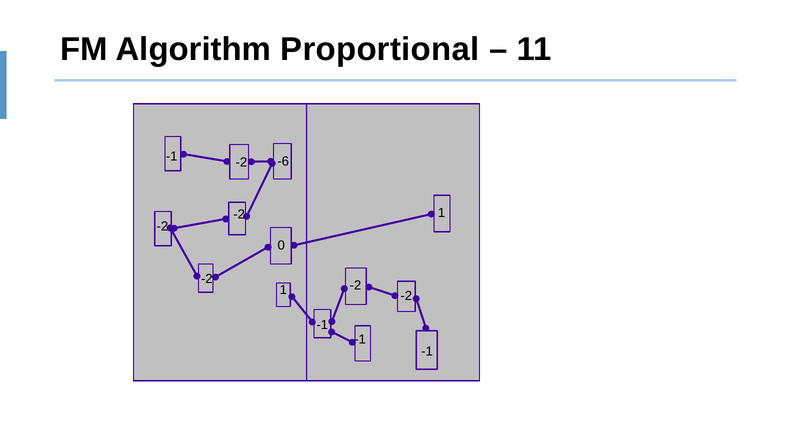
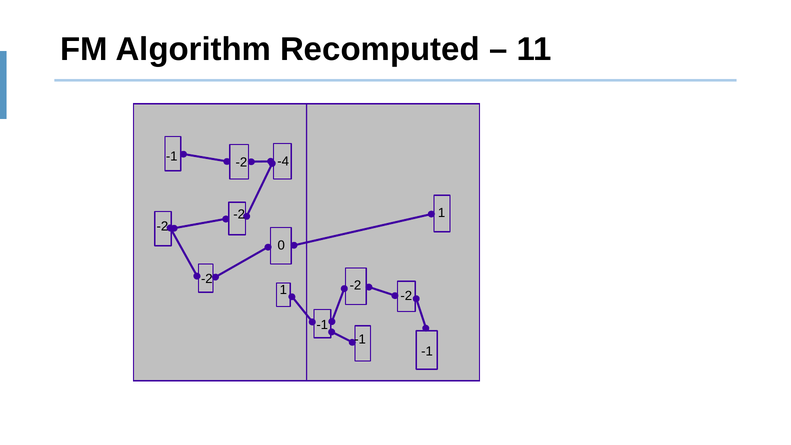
Proportional: Proportional -> Recomputed (380, 49)
-6: -6 -> -4 (283, 161)
